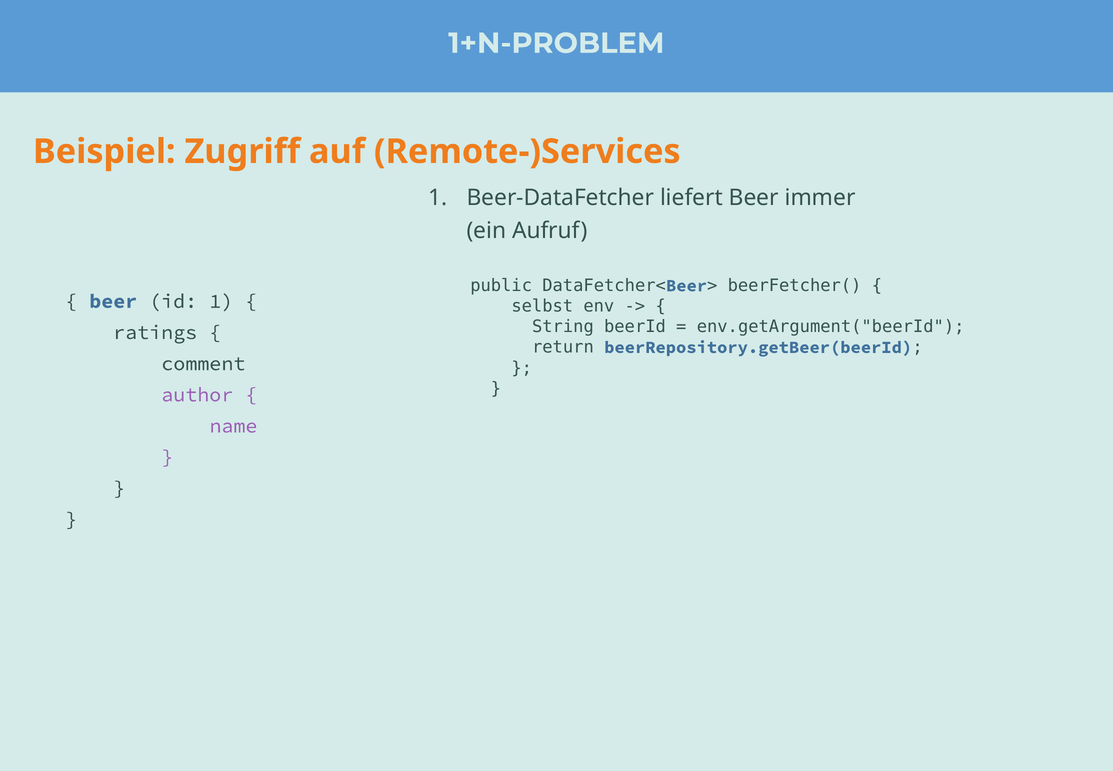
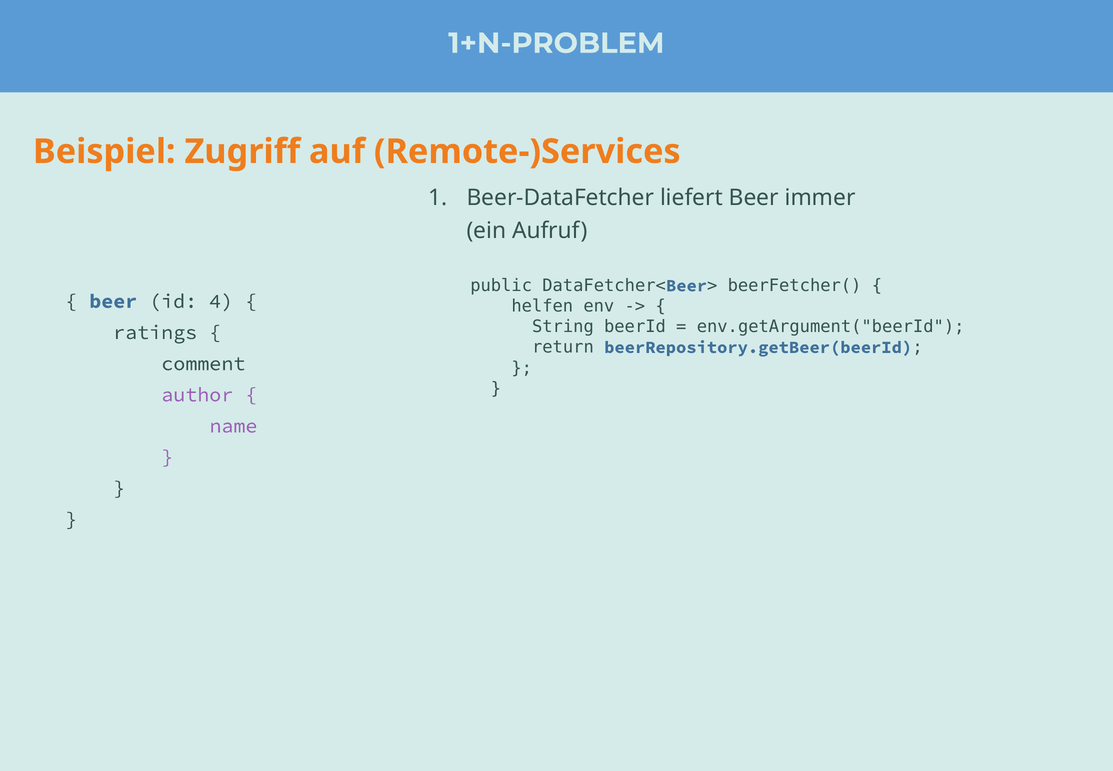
id 1: 1 -> 4 (221, 301)
selbst: selbst -> helfen (542, 306)
